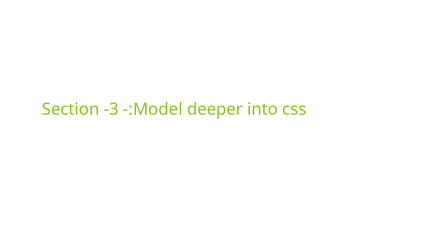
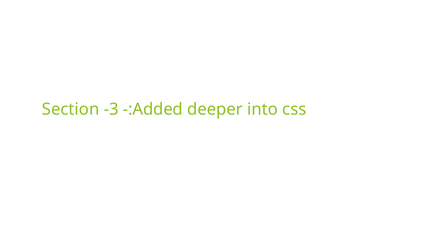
-:Model: -:Model -> -:Added (153, 109)
